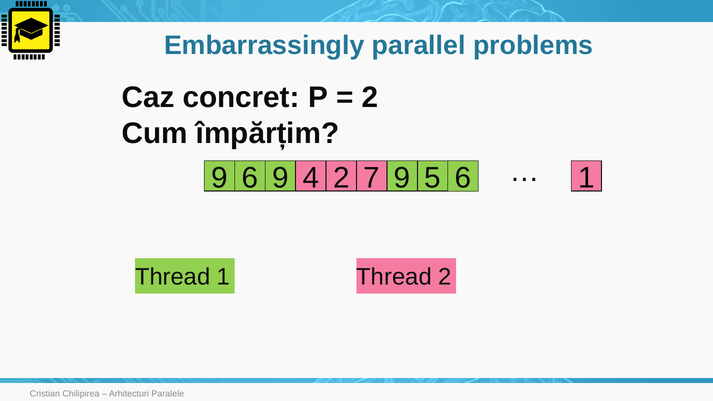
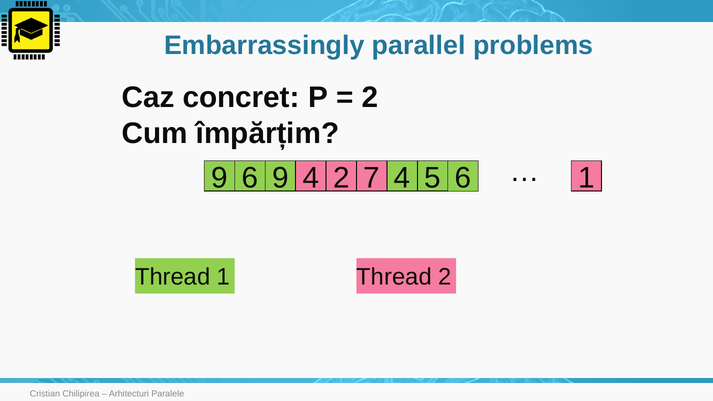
7 9: 9 -> 4 (402, 178)
